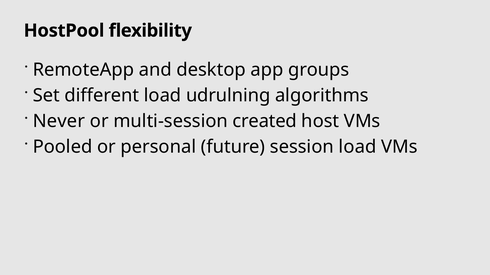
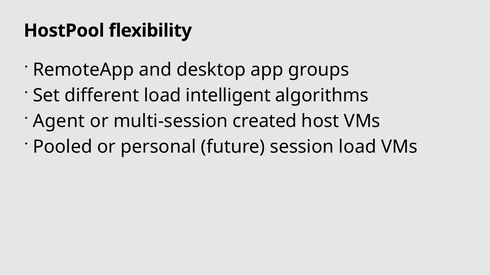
udrulning: udrulning -> intelligent (228, 96)
Never: Never -> Agent (59, 121)
